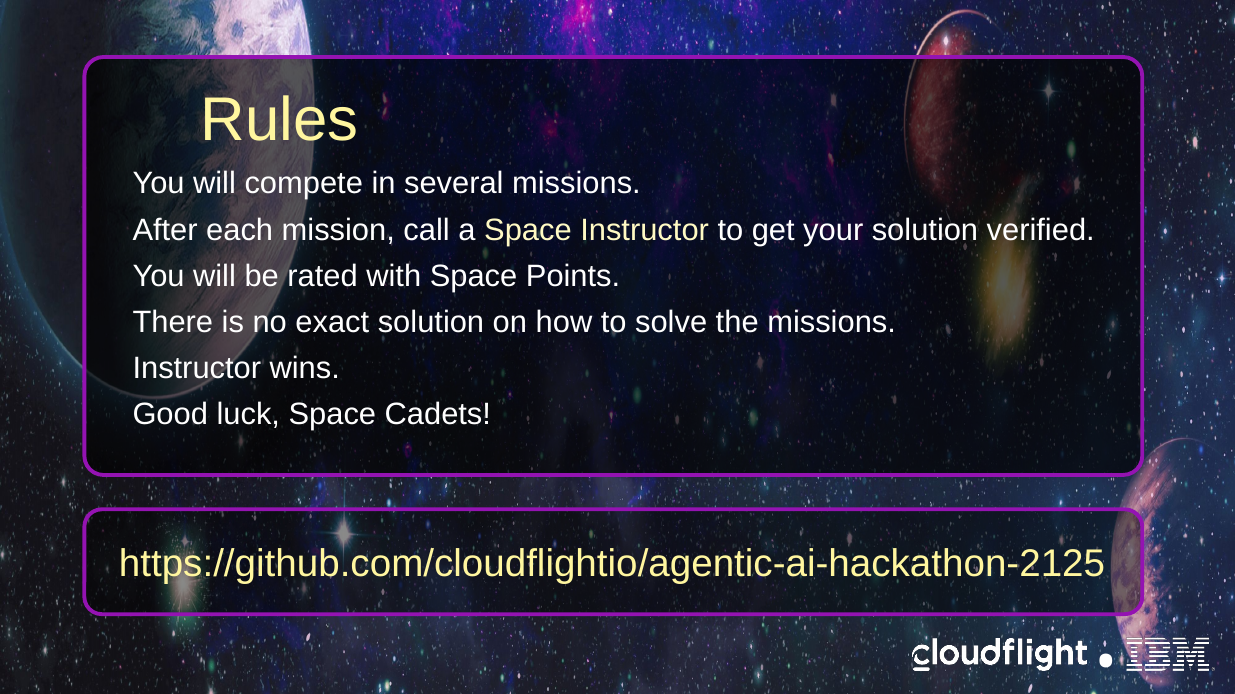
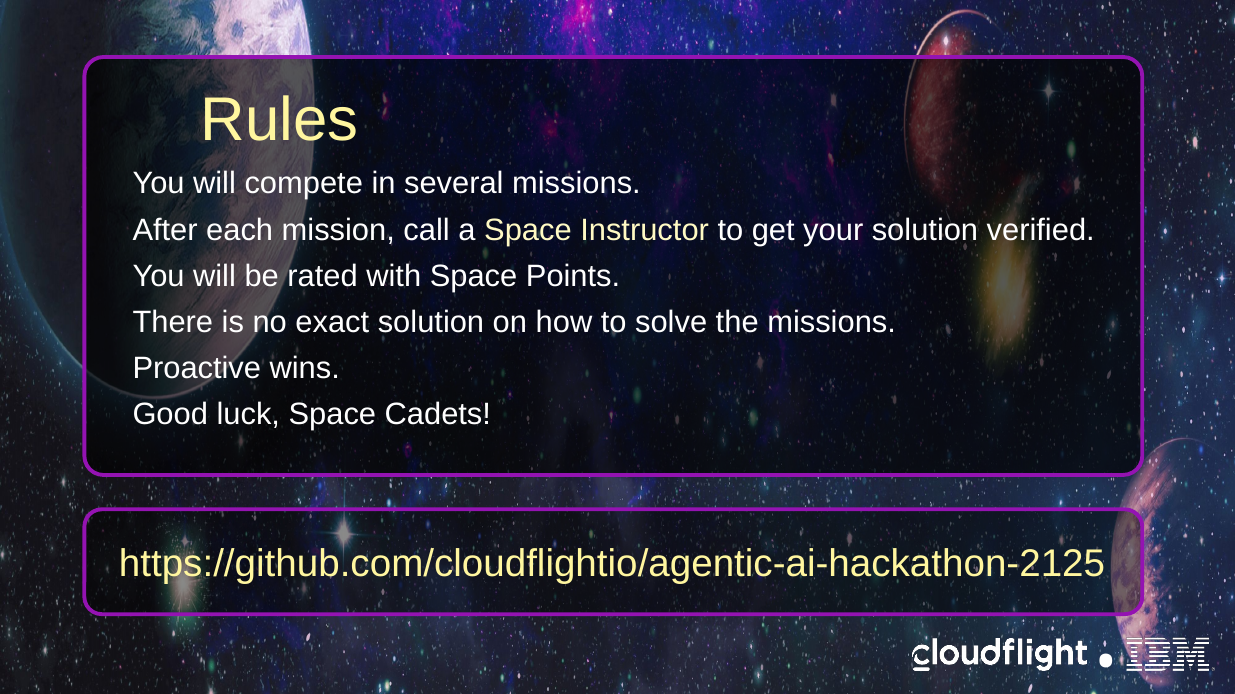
Instructor: Instructor -> Proactive (197, 369)
